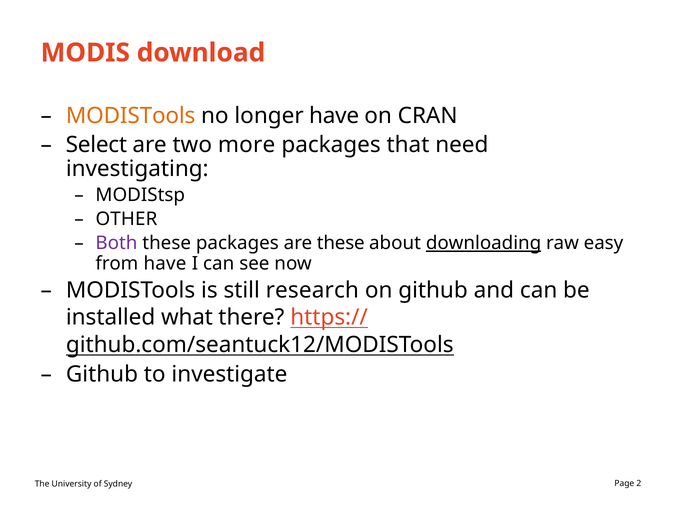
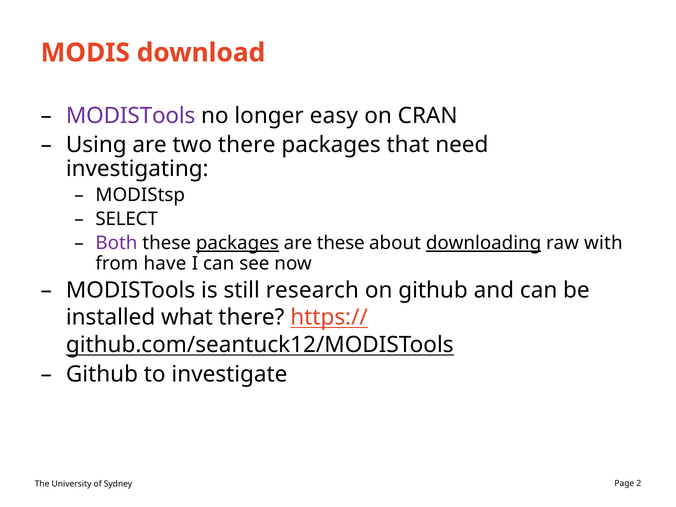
MODISTools colour: orange -> purple (131, 116)
longer have: have -> easy (334, 116)
Select: Select -> Using (96, 145)
two more: more -> there (247, 145)
OTHER: OTHER -> SELECT (127, 219)
packages underline: none -> present (237, 243)
easy: easy -> with (603, 243)
